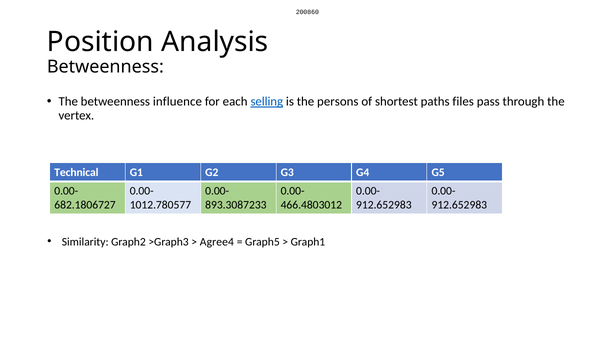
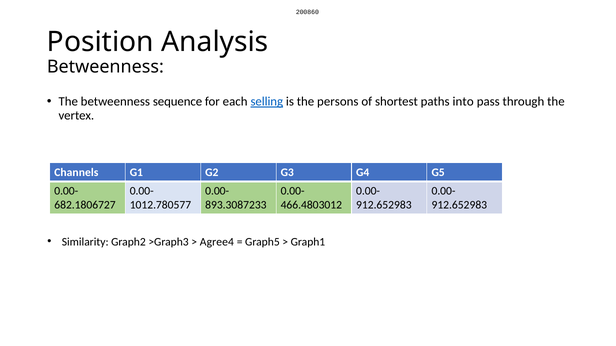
influence: influence -> sequence (178, 102)
files: files -> into (463, 102)
Technical: Technical -> Channels (76, 173)
